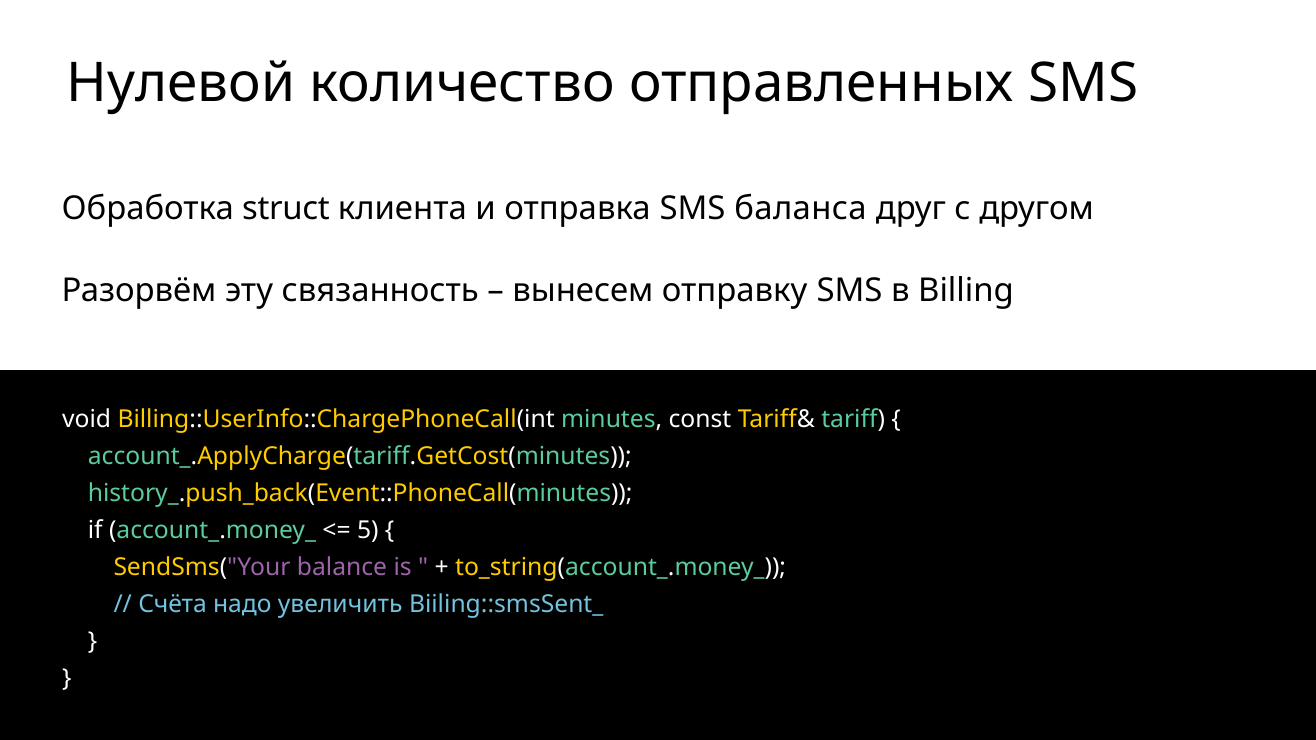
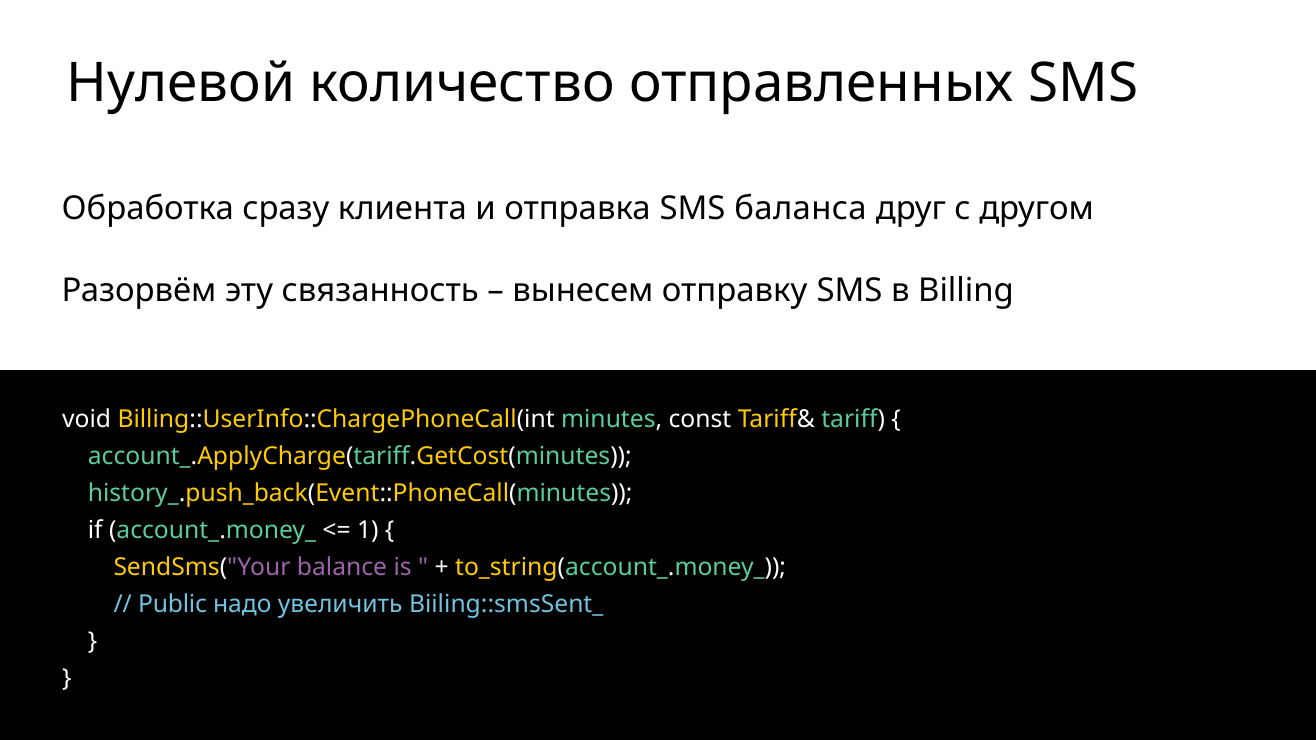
struct: struct -> сразу (286, 209)
5: 5 -> 1 (368, 530)
Счёта: Счёта -> Public (173, 604)
